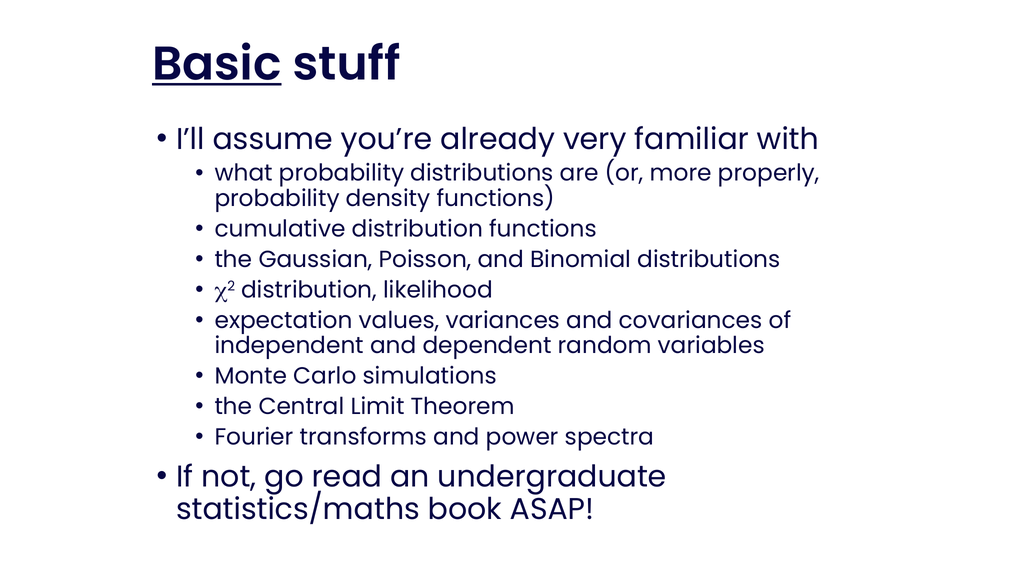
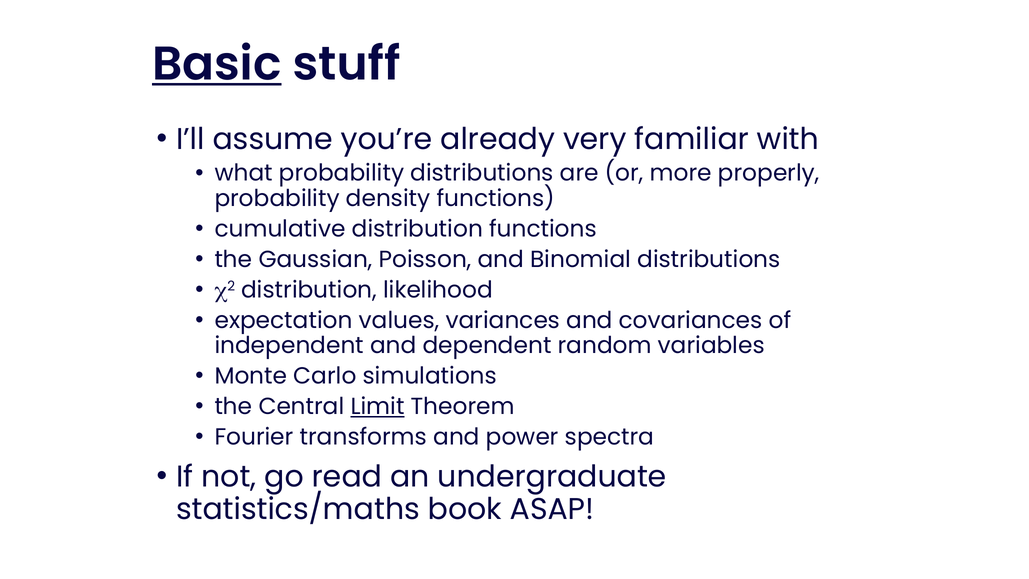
Limit underline: none -> present (378, 407)
